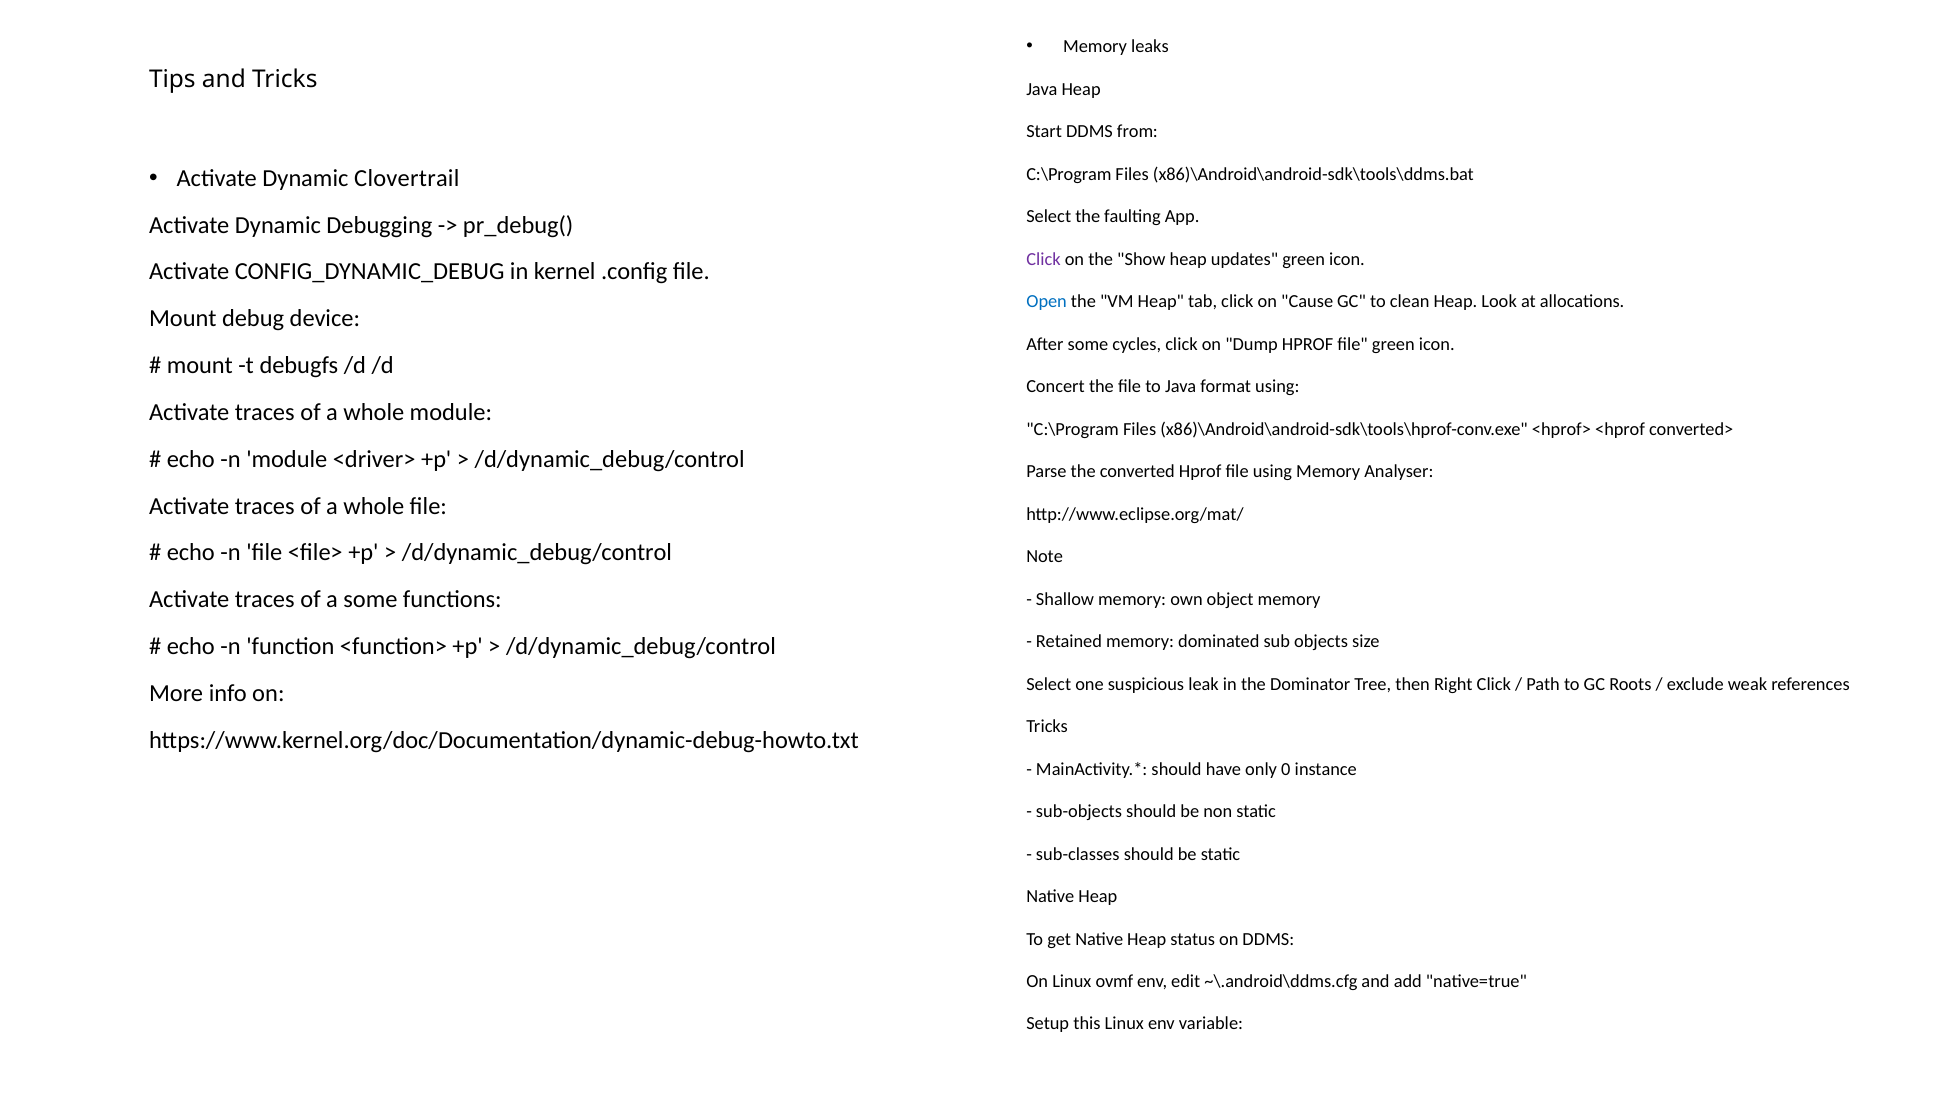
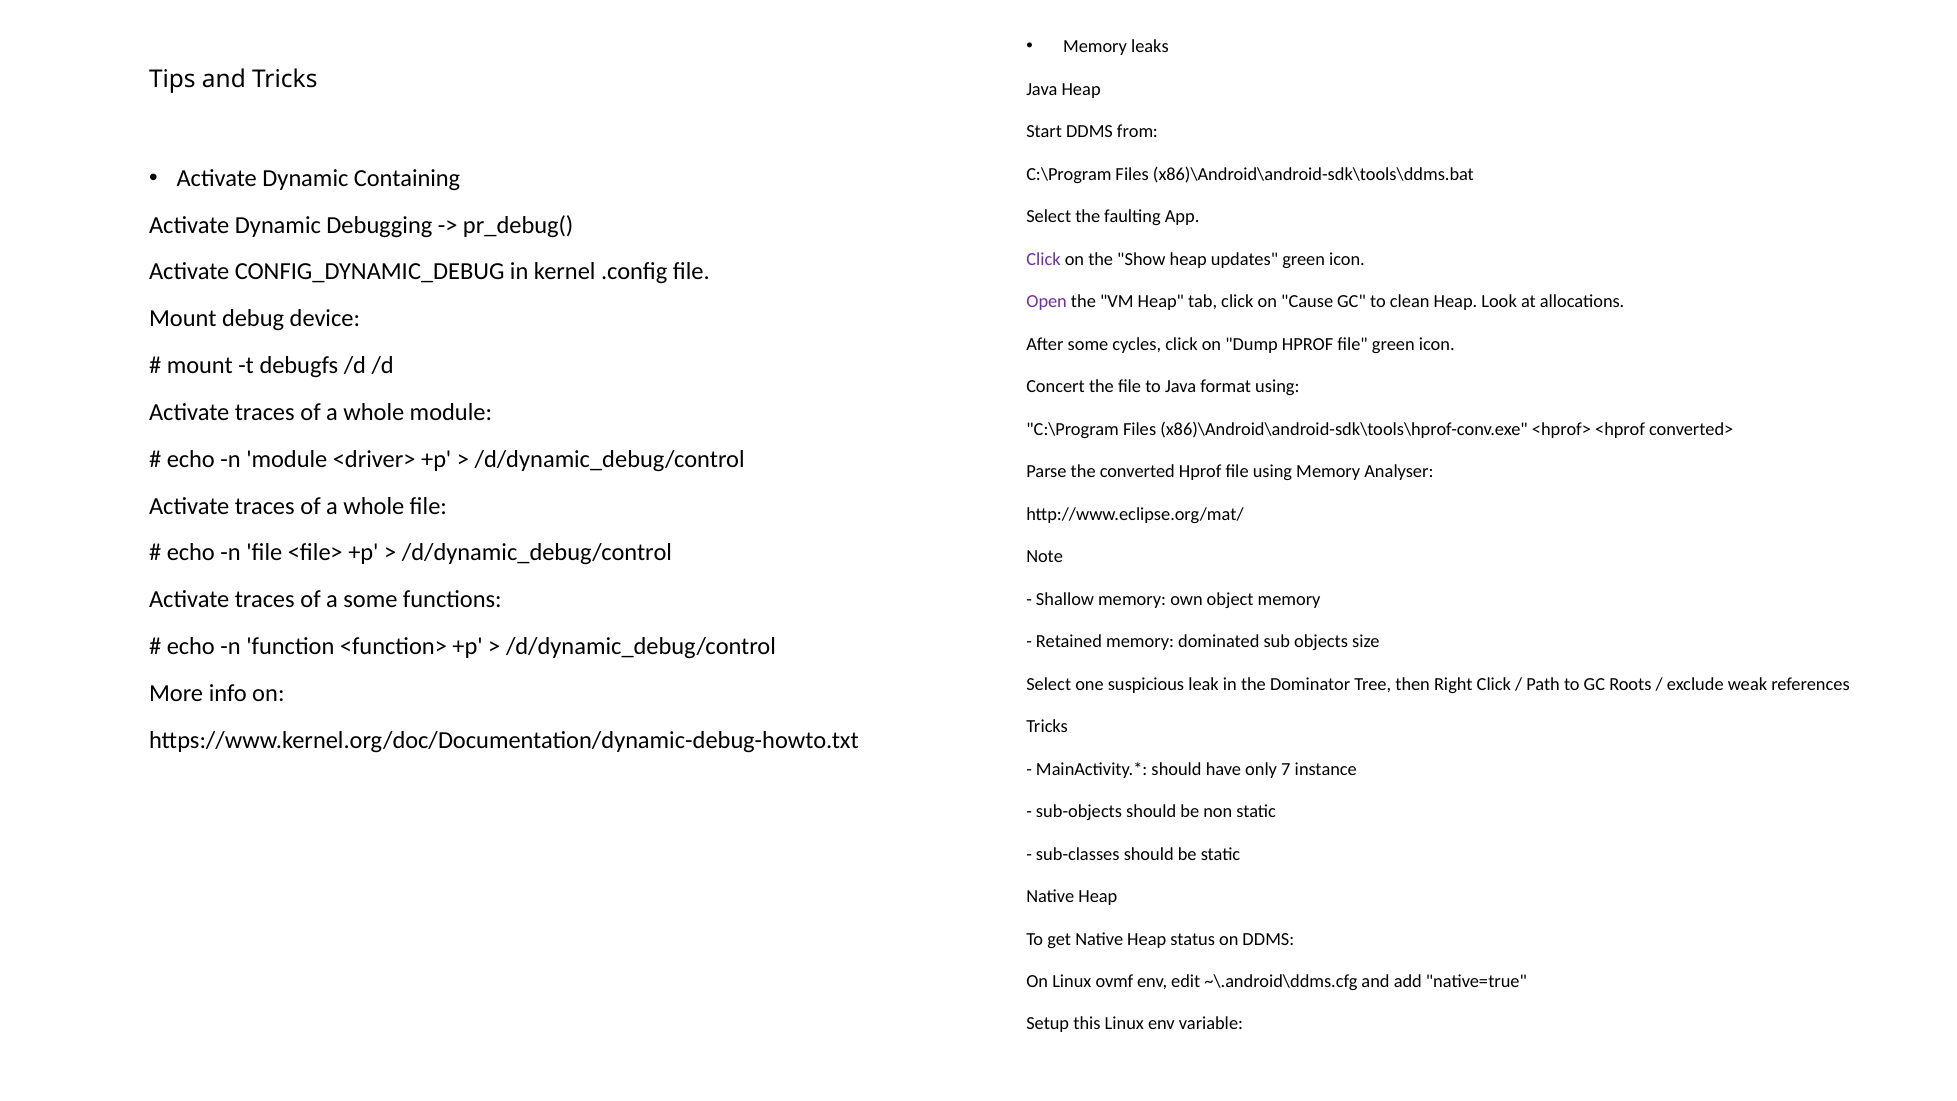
Clovertrail: Clovertrail -> Containing (407, 178)
Open colour: blue -> purple (1047, 302)
0: 0 -> 7 (1286, 769)
